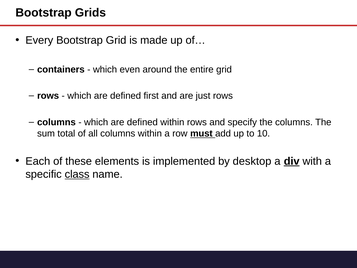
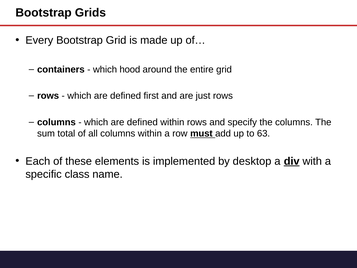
even: even -> hood (130, 69)
10: 10 -> 63 (264, 133)
class underline: present -> none (77, 174)
